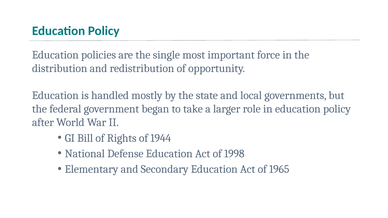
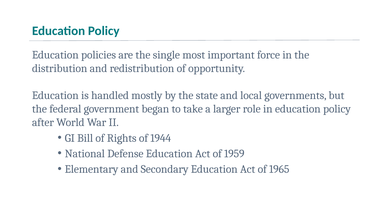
1998: 1998 -> 1959 (234, 154)
